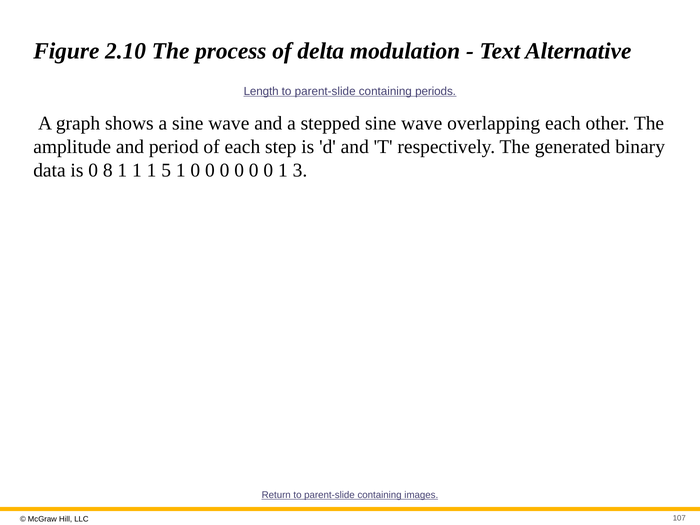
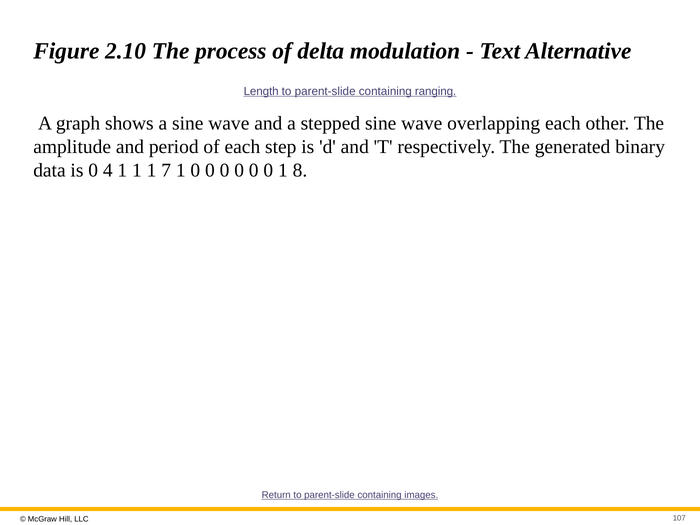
periods: periods -> ranging (436, 91)
8: 8 -> 4 (108, 170)
5: 5 -> 7 (166, 170)
3: 3 -> 8 (300, 170)
